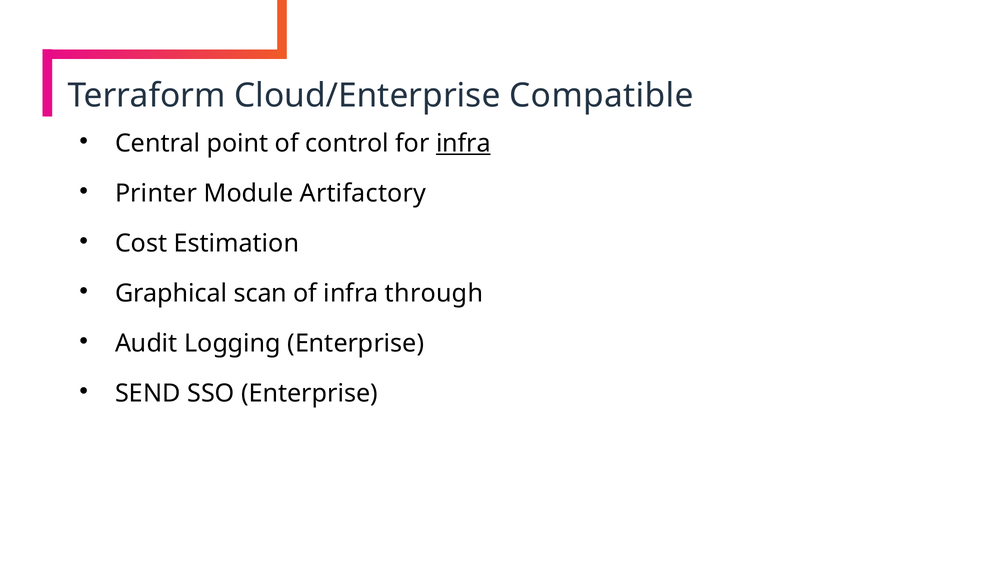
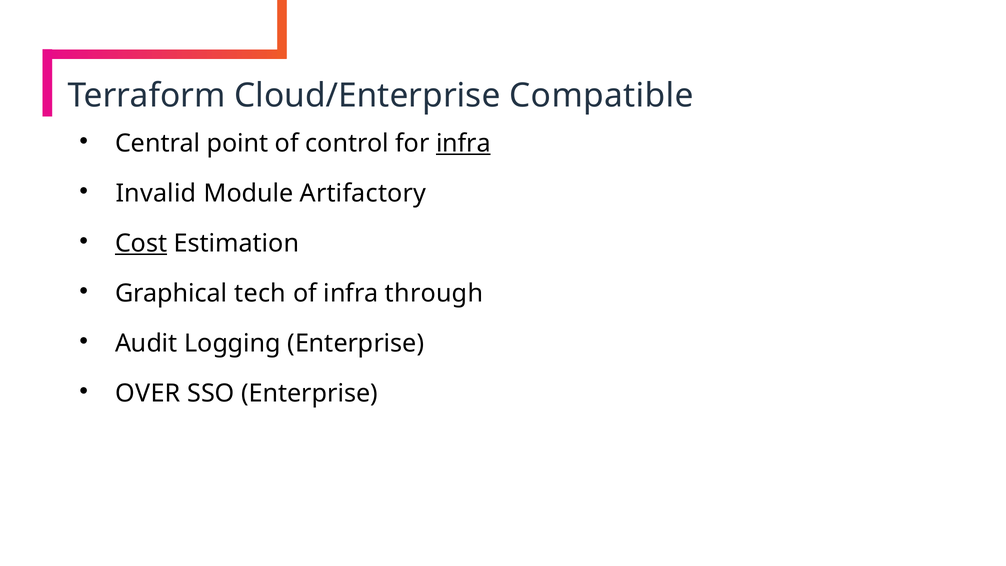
Printer: Printer -> Invalid (156, 194)
Cost underline: none -> present (141, 244)
scan: scan -> tech (260, 294)
SEND: SEND -> OVER (148, 394)
